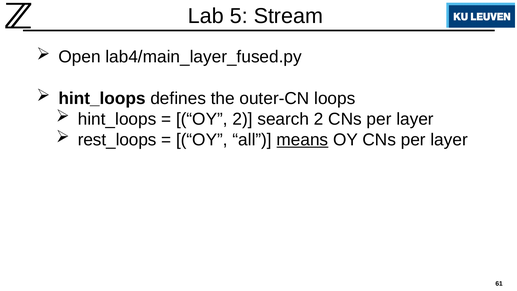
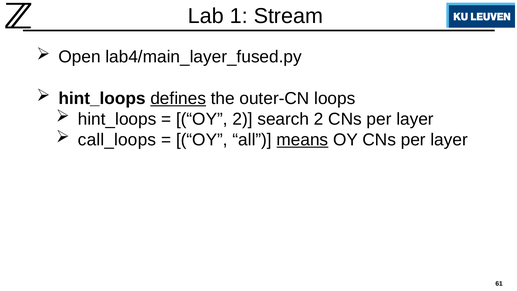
5: 5 -> 1 (239, 16)
defines underline: none -> present (178, 98)
rest_loops: rest_loops -> call_loops (117, 140)
